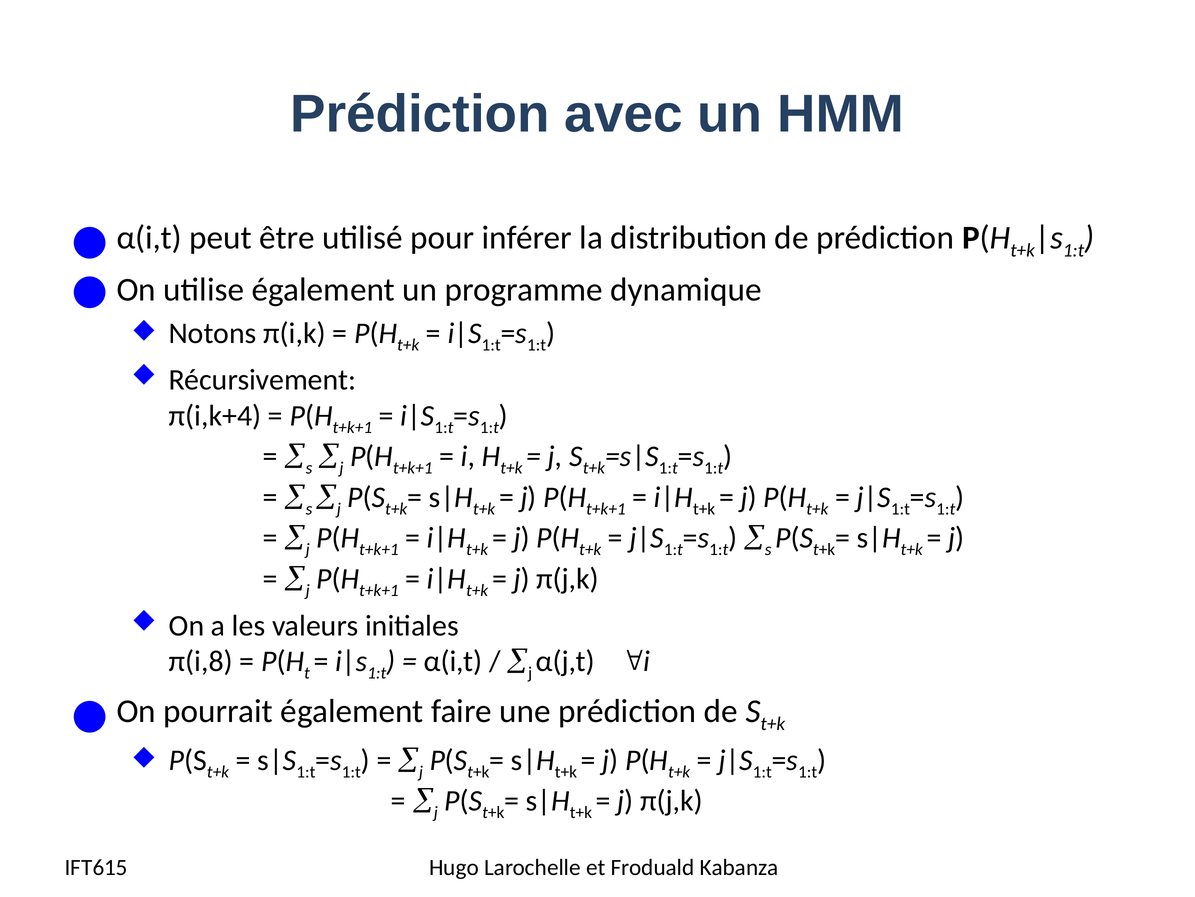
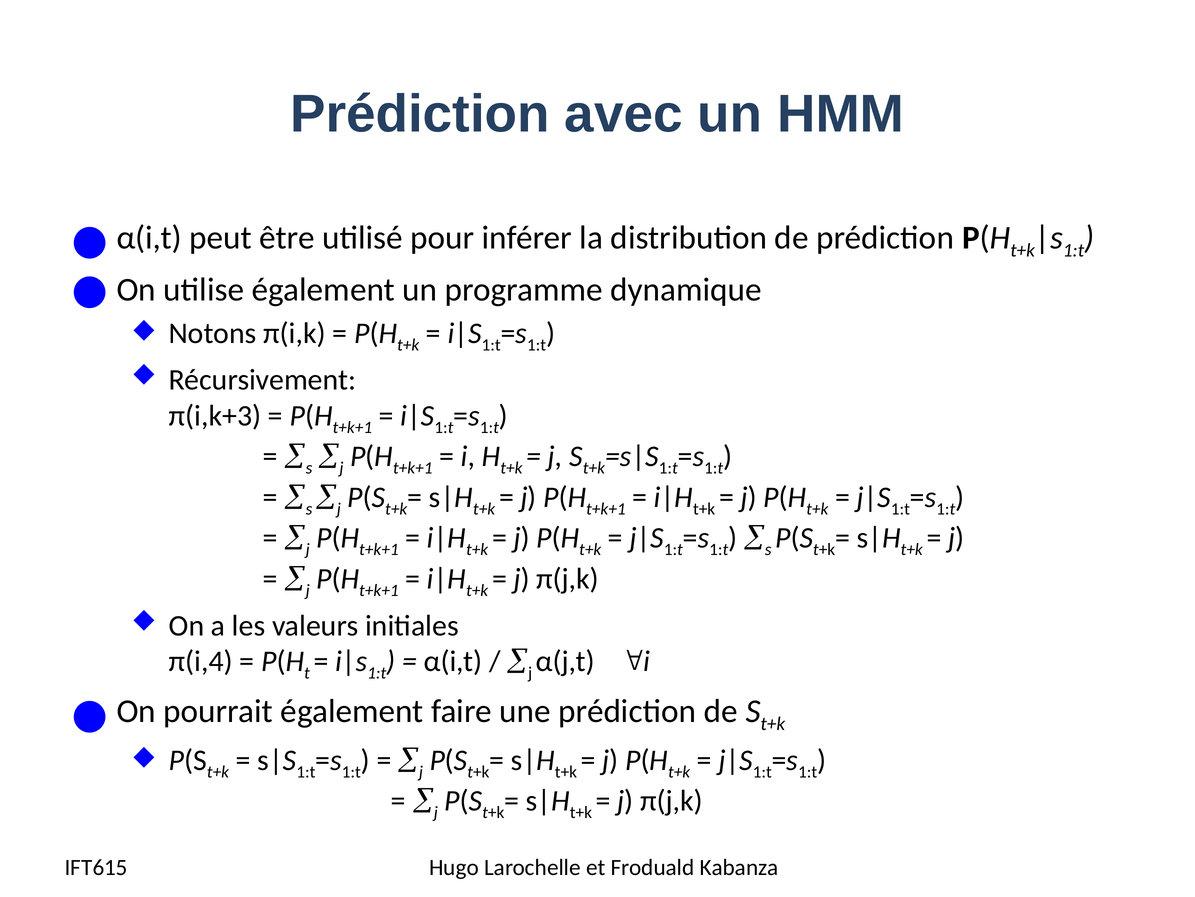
π(i,k+4: π(i,k+4 -> π(i,k+3 (215, 415)
π(i,8: π(i,8 -> π(i,4 (201, 661)
